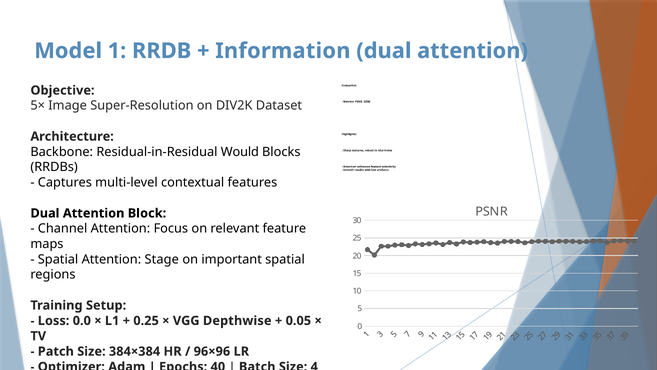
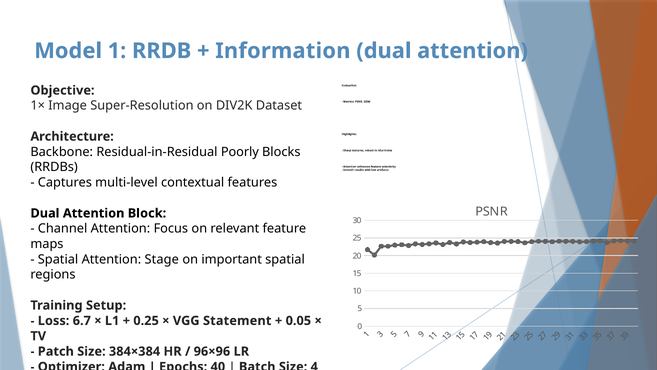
5×: 5× -> 1× (38, 106)
Would: Would -> Poorly (240, 152)
0.0: 0.0 -> 6.7 (82, 320)
Depthwise: Depthwise -> Statement (237, 320)
